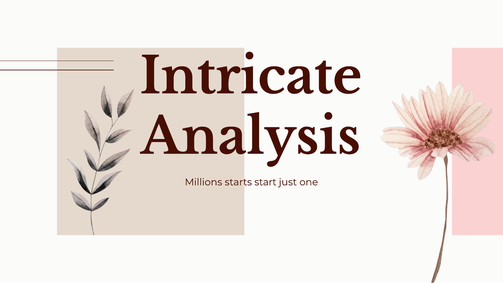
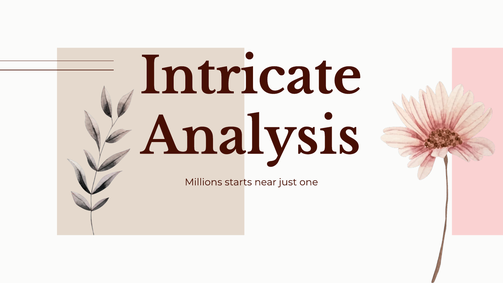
start: start -> near (265, 182)
